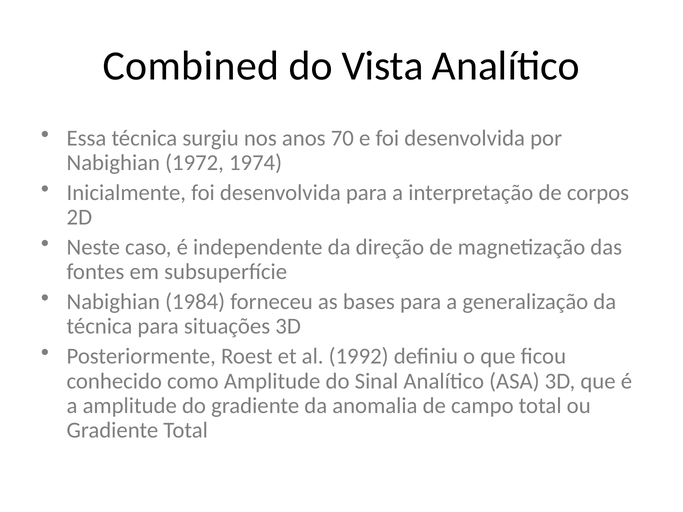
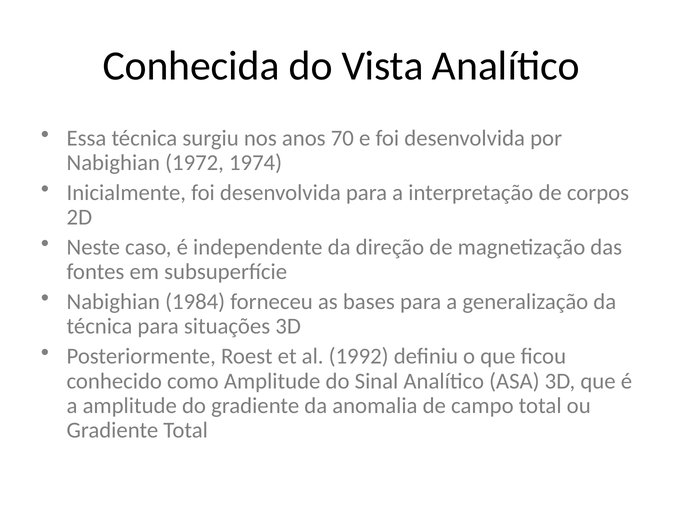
Combined: Combined -> Conhecida (191, 66)
